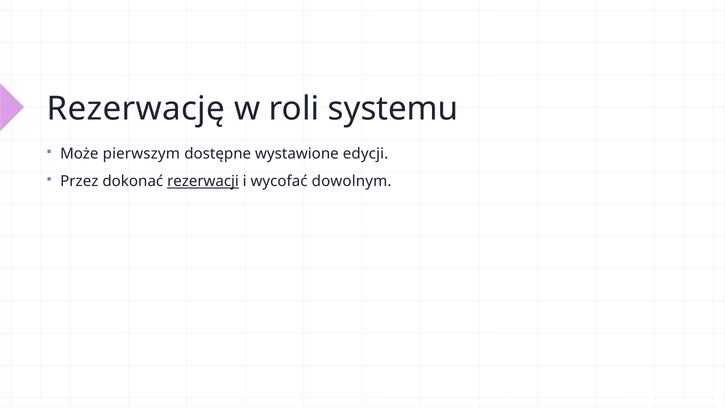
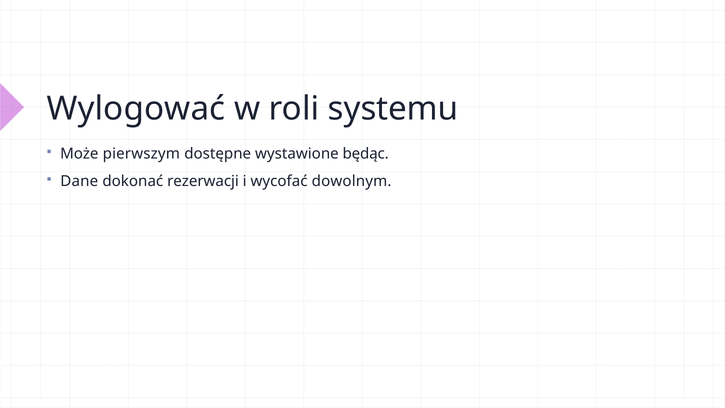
Rezerwację: Rezerwację -> Wylogować (136, 109)
edycji: edycji -> będąc (366, 154)
Przez: Przez -> Dane (79, 181)
rezerwacji underline: present -> none (203, 181)
